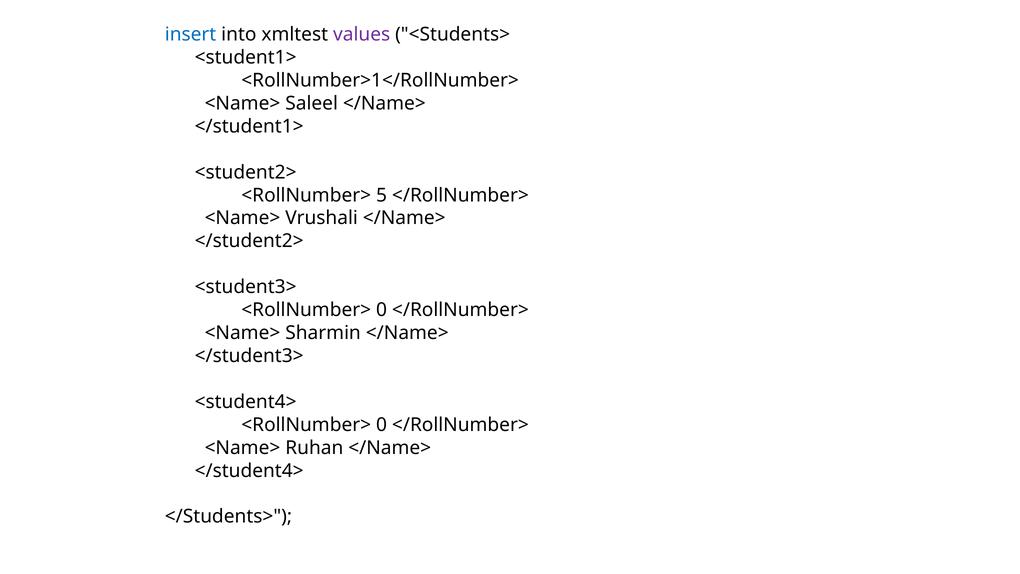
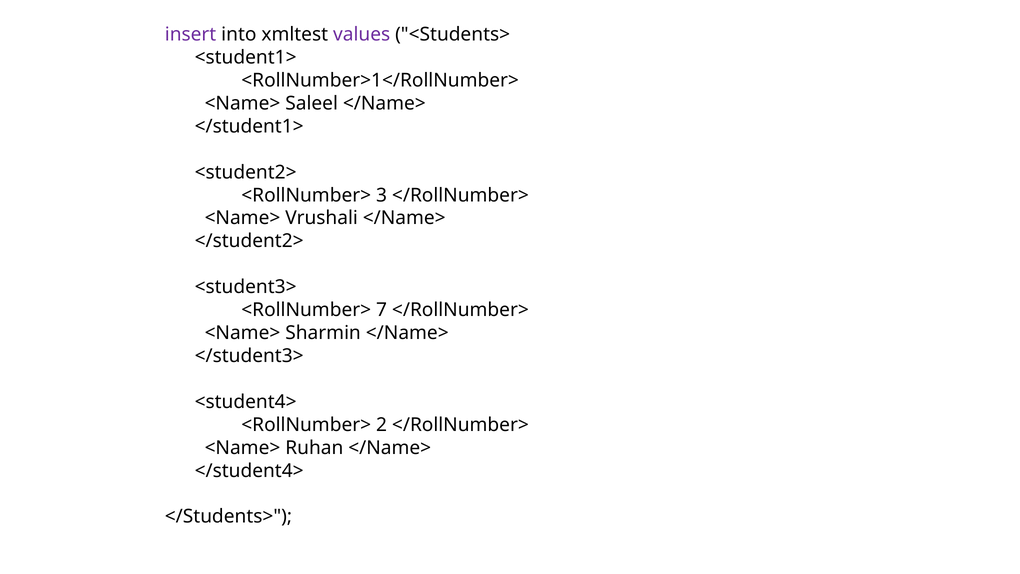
insert colour: blue -> purple (191, 34)
5: 5 -> 3 (382, 195)
0: 0 -> 7 (382, 310)
0: 0 -> 2 (382, 425)
